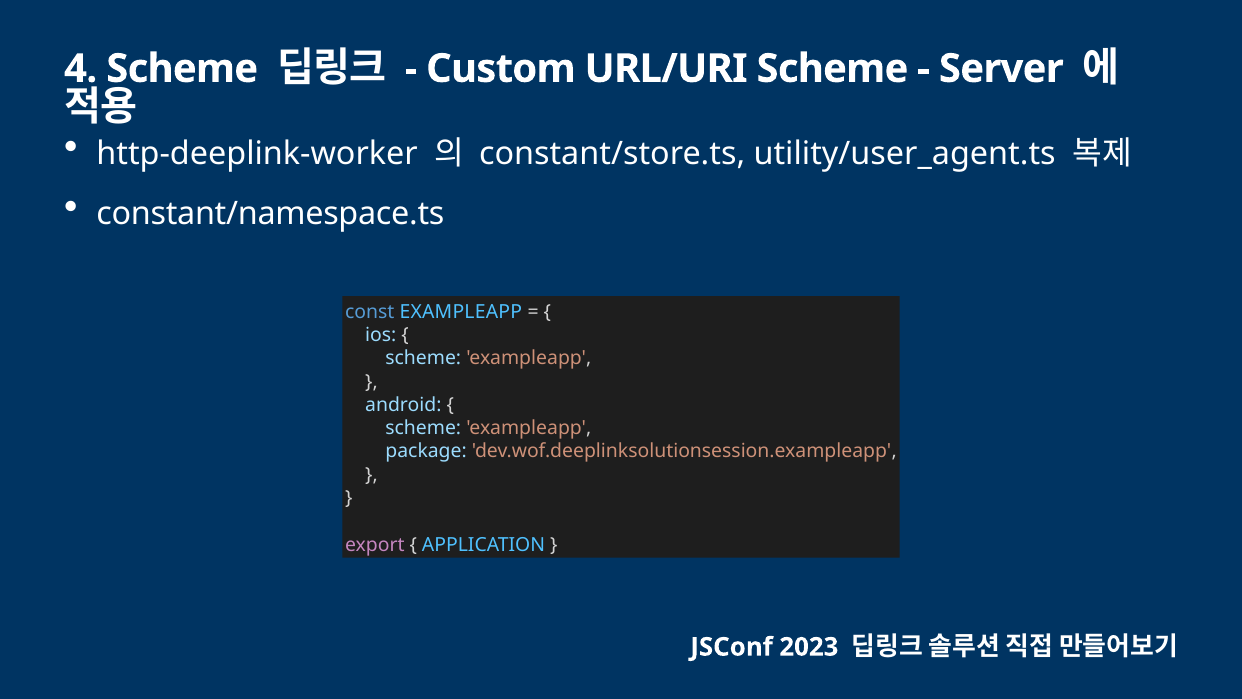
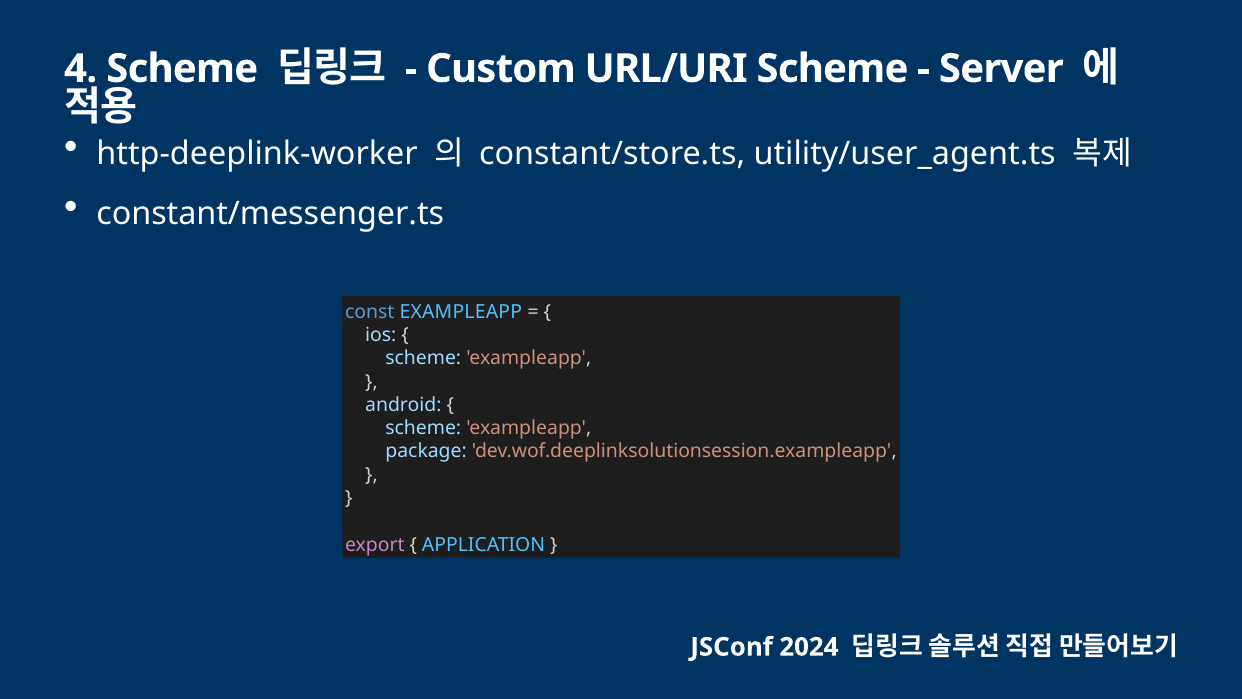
constant/namespace.ts: constant/namespace.ts -> constant/messenger.ts (270, 214)
2023: 2023 -> 2024 (809, 647)
